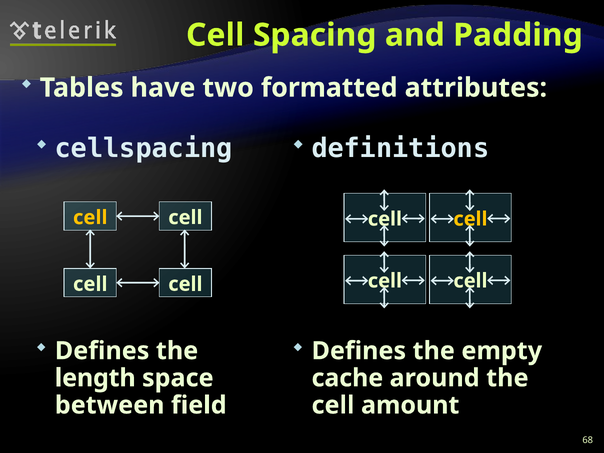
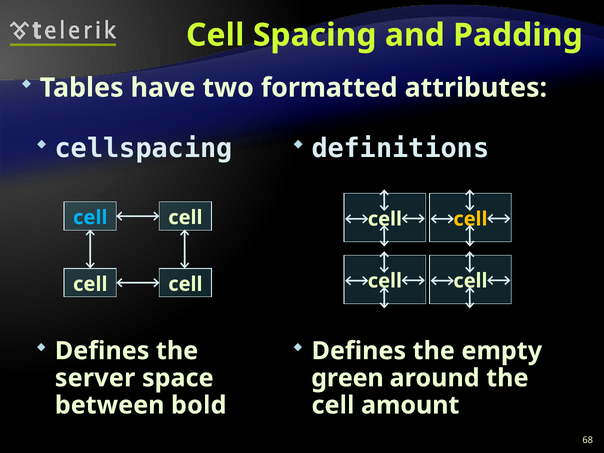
cell colour: yellow -> light blue (90, 218)
length: length -> server (95, 378)
cache: cache -> green (347, 378)
field: field -> bold (199, 405)
